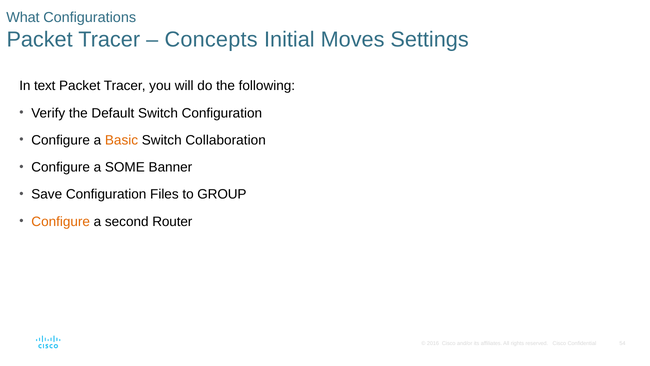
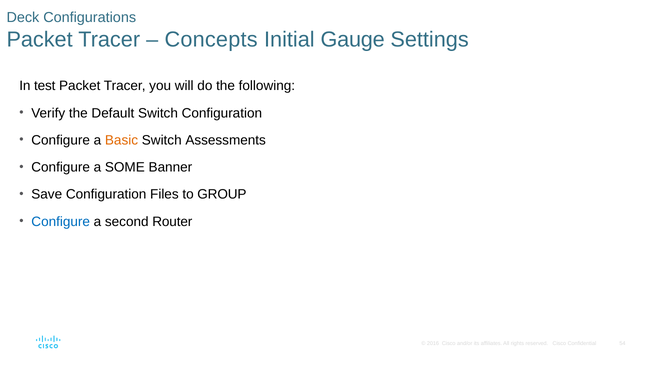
What: What -> Deck (23, 18)
Moves: Moves -> Gauge (353, 40)
text: text -> test (45, 86)
Collaboration: Collaboration -> Assessments (226, 140)
Configure colour: orange -> blue (61, 221)
